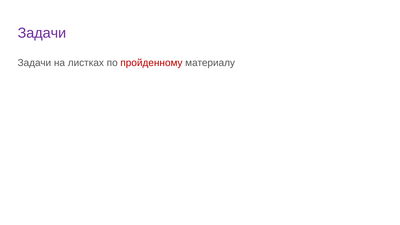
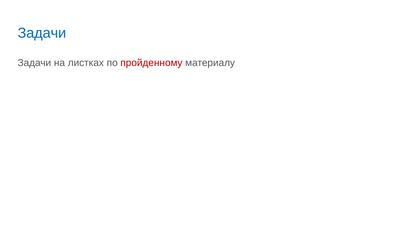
Задачи colour: purple -> blue (42, 33)
